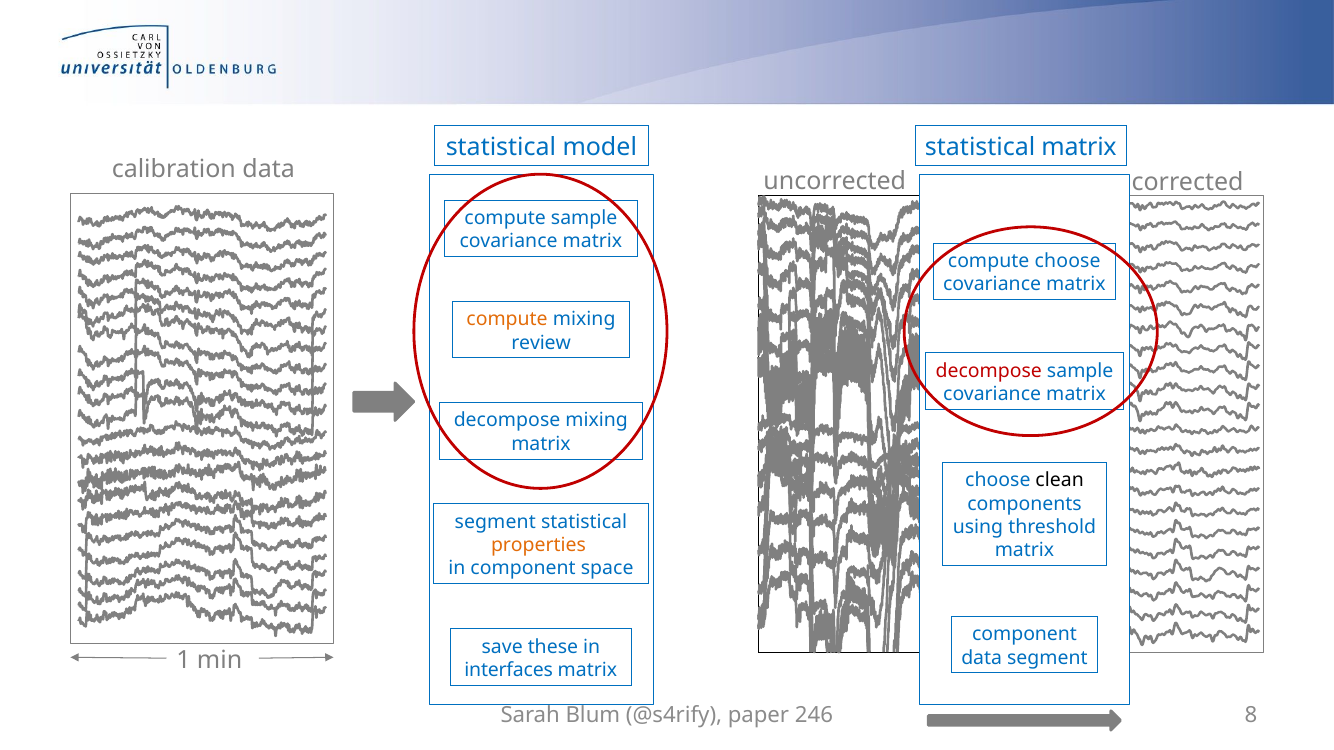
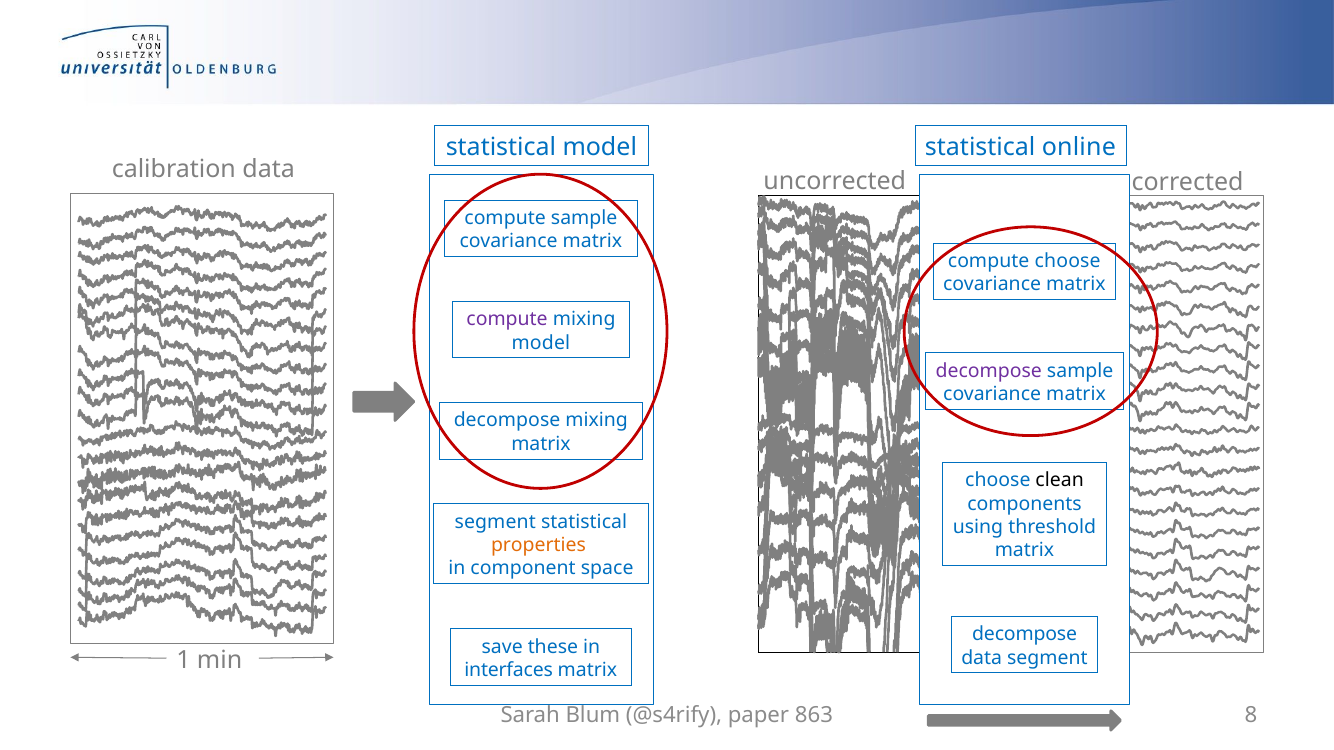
statistical matrix: matrix -> online (1079, 147)
compute colour: orange -> purple (507, 319)
review: review -> model (541, 343)
decompose colour: red -> purple (989, 371)
component: component -> decompose (1025, 635)
246: 246 -> 863 (814, 715)
